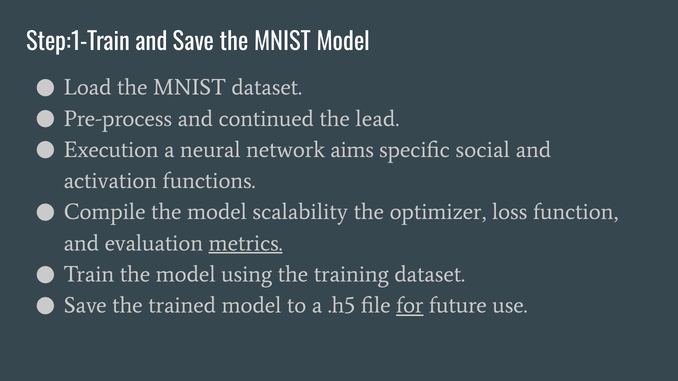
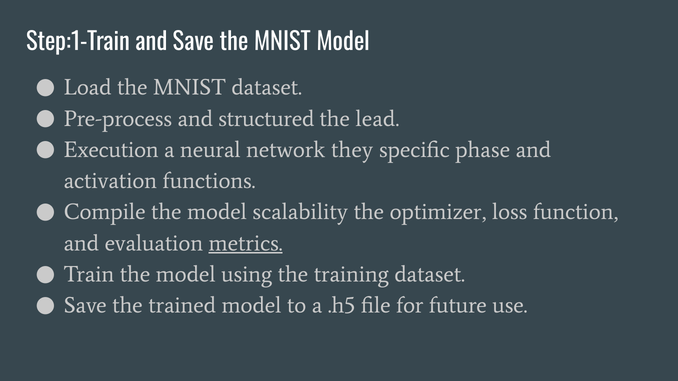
continued: continued -> structured (266, 119)
aims: aims -> they (352, 150)
social: social -> phase (483, 150)
for underline: present -> none (410, 306)
